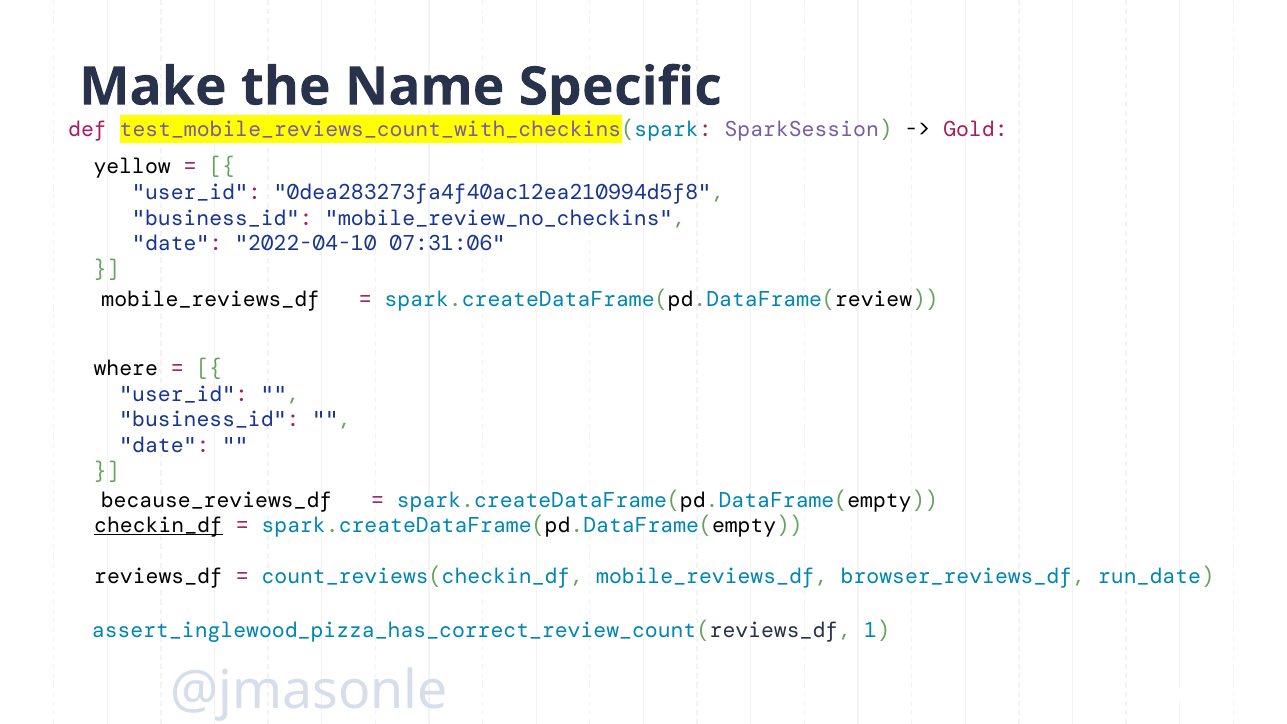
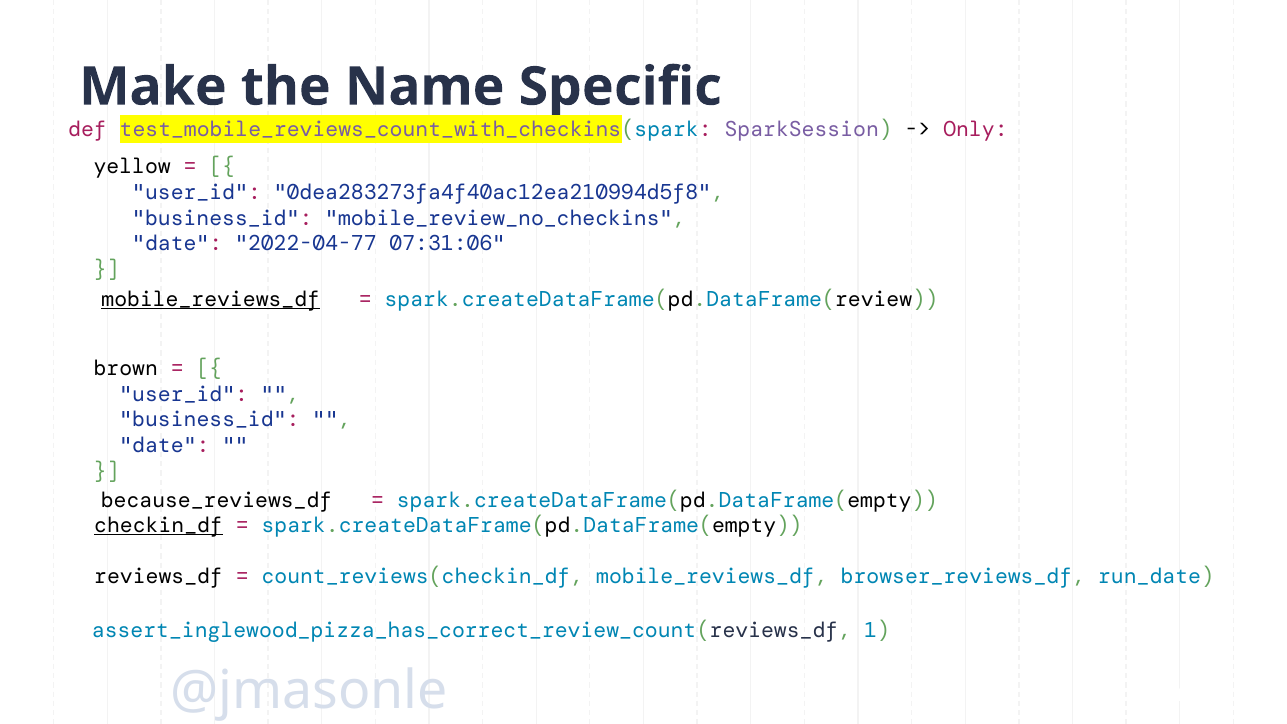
Gold: Gold -> Only (976, 130)
2022-04-10: 2022-04-10 -> 2022-04-77 (306, 244)
mobile_reviews_df underline: none -> present (211, 299)
where: where -> brown (126, 368)
